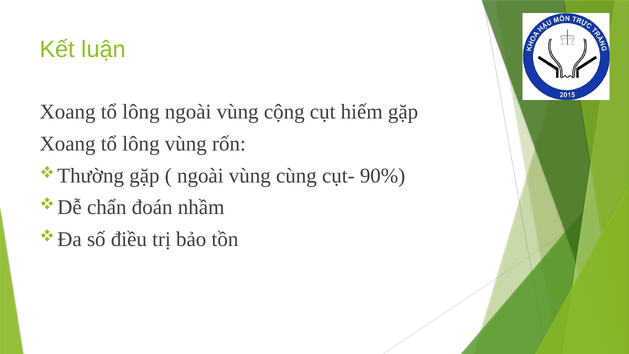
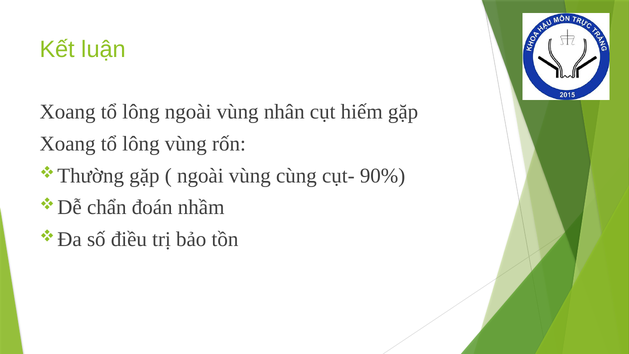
cộng: cộng -> nhân (284, 112)
